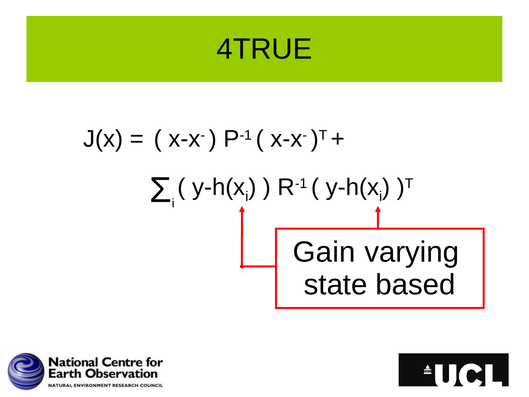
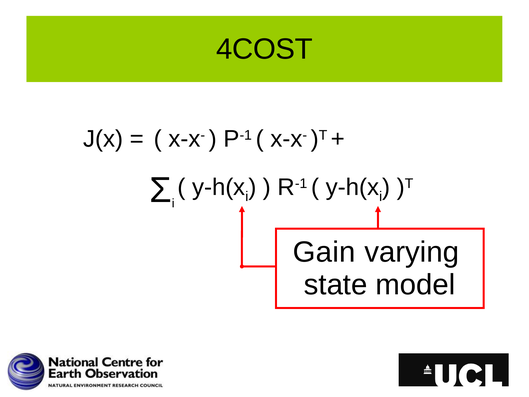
4TRUE: 4TRUE -> 4COST (264, 49)
based: based -> model (415, 285)
